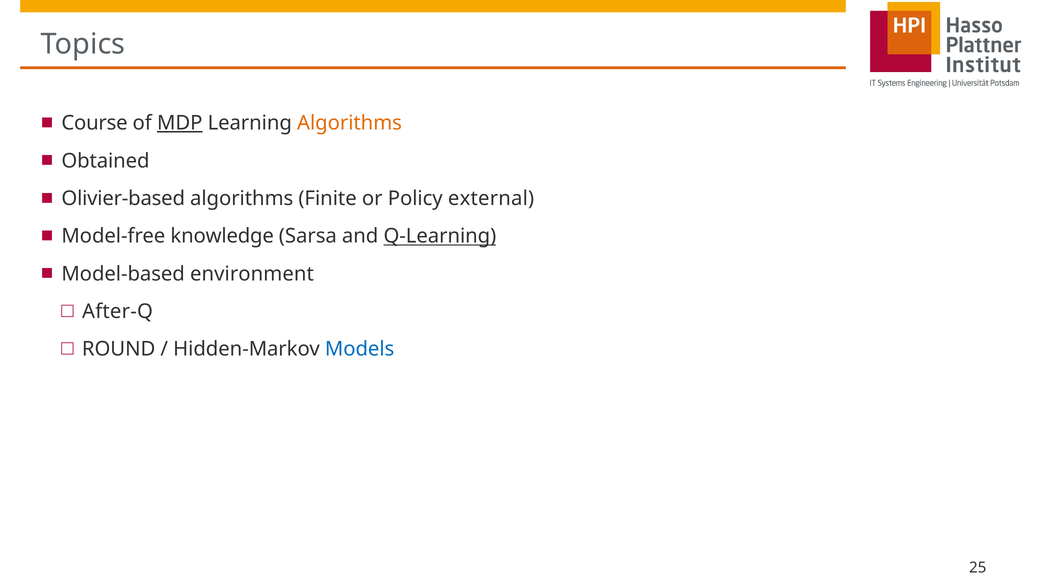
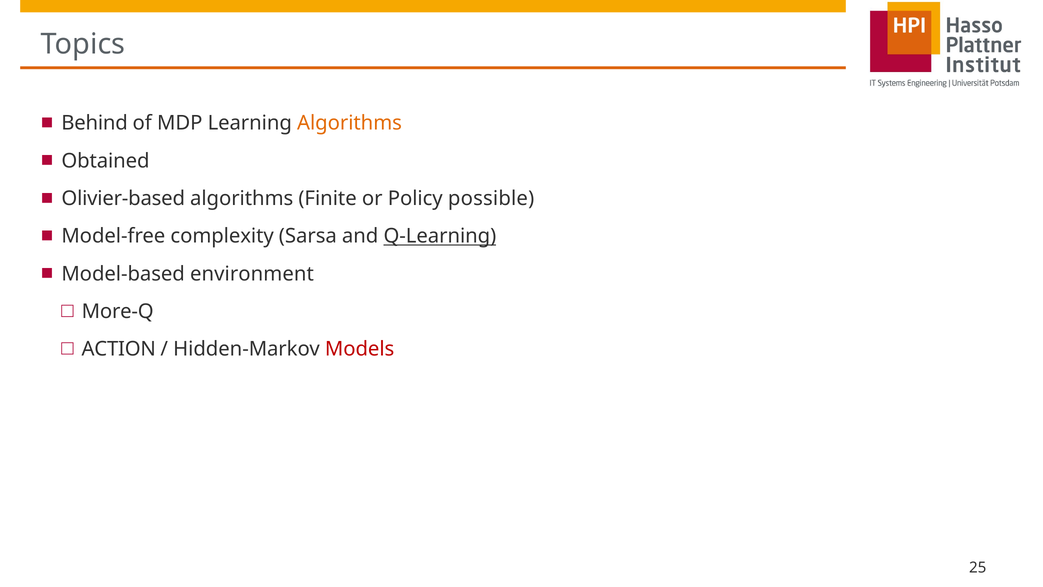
Course: Course -> Behind (95, 123)
MDP underline: present -> none (180, 123)
external: external -> possible (491, 198)
knowledge: knowledge -> complexity (222, 236)
After-Q: After-Q -> More-Q (118, 311)
ROUND: ROUND -> ACTION (119, 349)
Models colour: blue -> red (360, 349)
